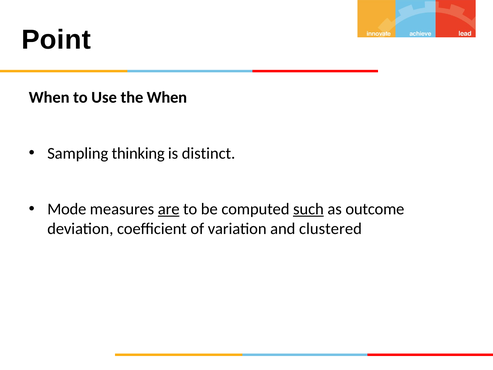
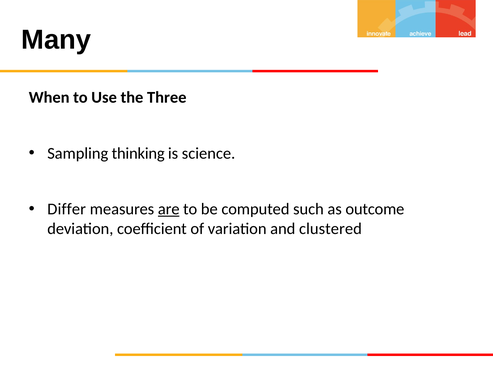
Point: Point -> Many (56, 40)
the When: When -> Three (167, 97)
distinct: distinct -> science (209, 153)
Mode: Mode -> Differ (67, 209)
such underline: present -> none (308, 209)
